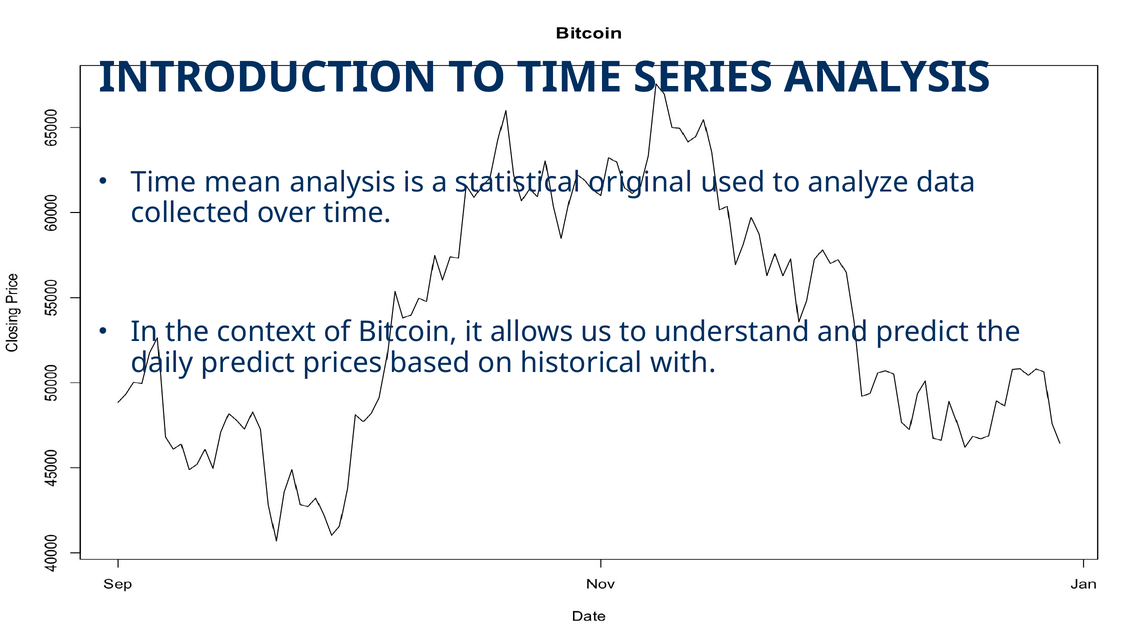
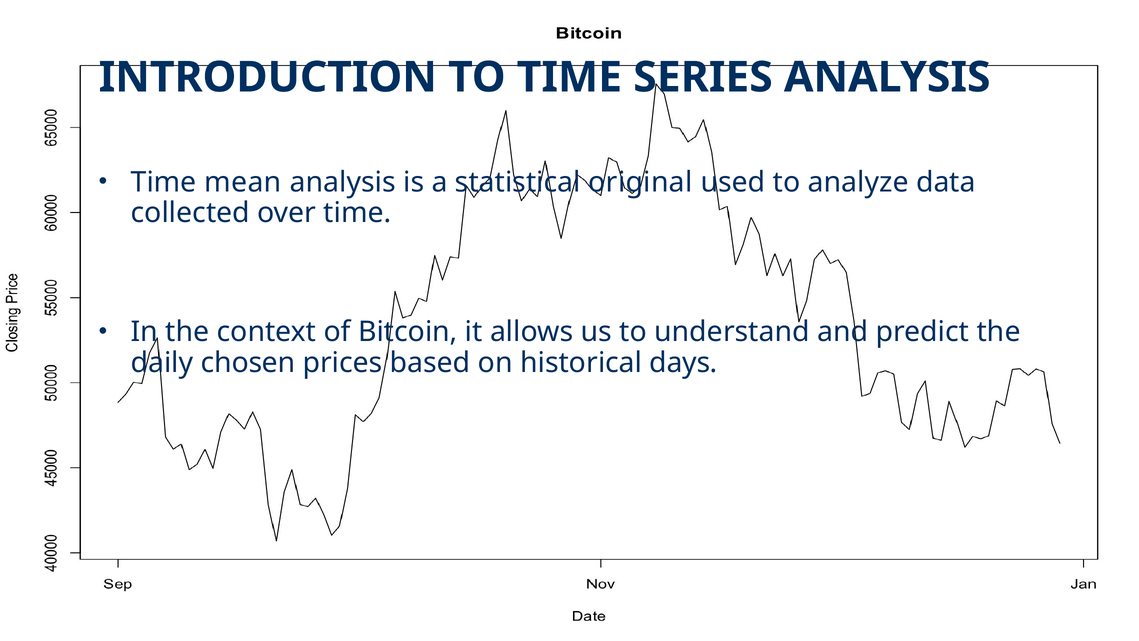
daily predict: predict -> chosen (248, 362)
with: with -> days (683, 362)
